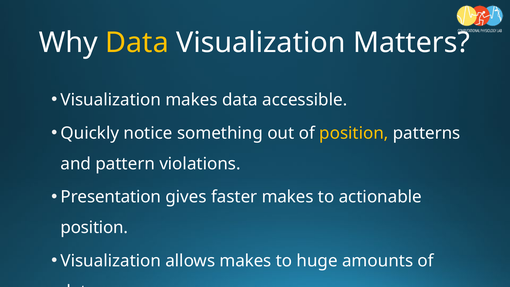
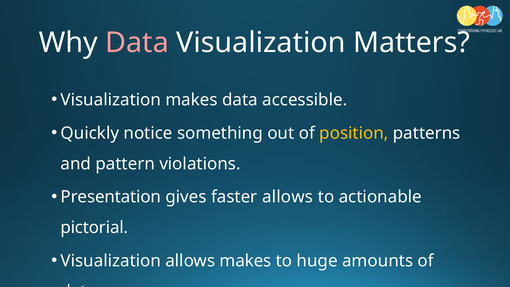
Data colour: yellow -> pink (137, 43)
faster makes: makes -> allows (288, 197)
position: position -> pictorial (94, 228)
